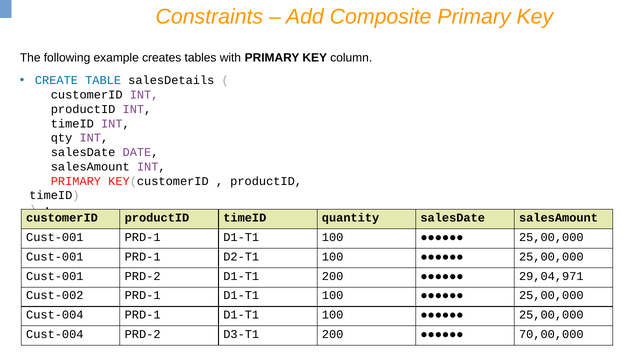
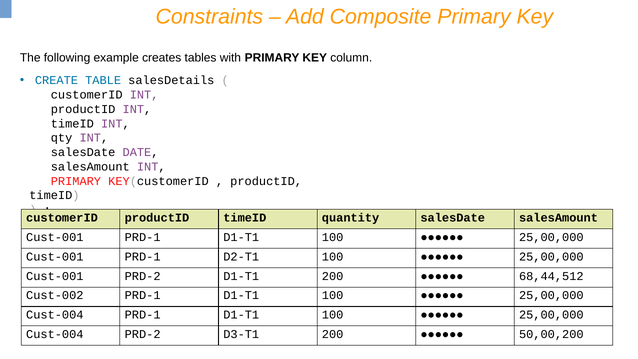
29,04,971: 29,04,971 -> 68,44,512 (551, 276)
70,00,000: 70,00,000 -> 50,00,200 (551, 334)
